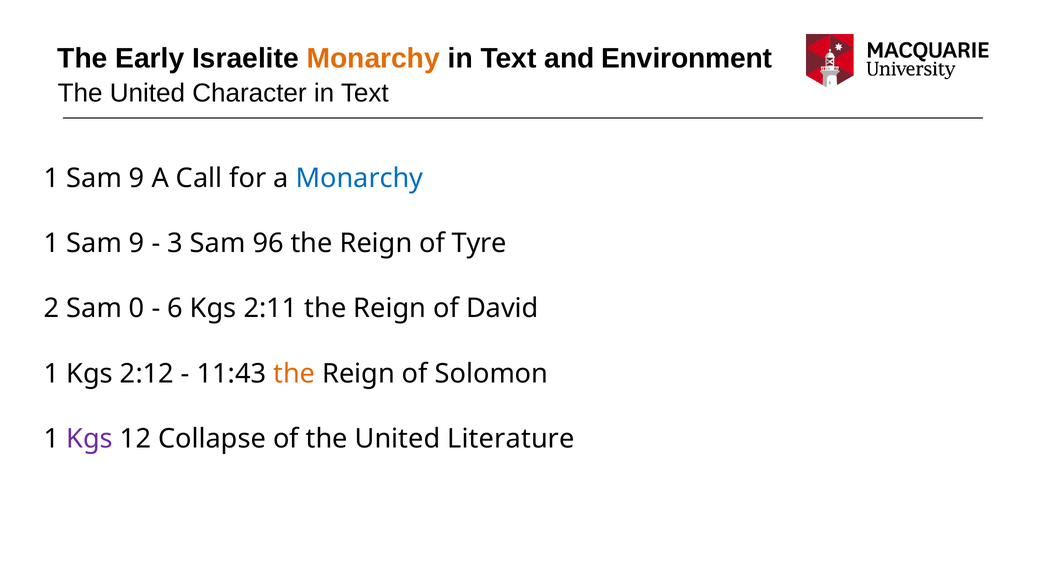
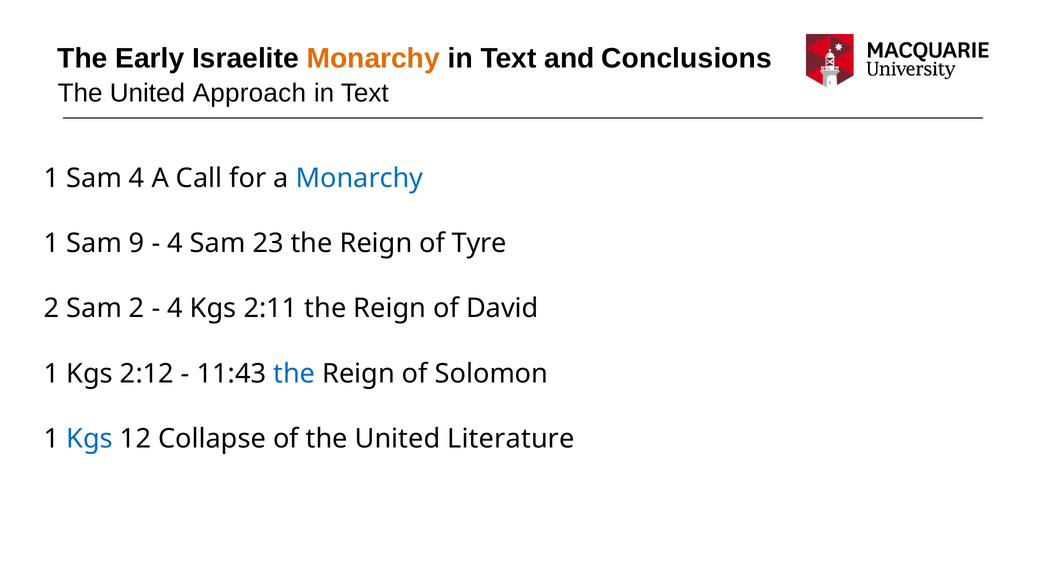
Environment: Environment -> Conclusions (687, 58)
Character: Character -> Approach (249, 93)
9: 9 -> 4 (137, 179)
3: 3 -> 4 (175, 244)
96: 96 -> 23 (268, 244)
Sam 0: 0 -> 2 (137, 309)
6: 6 -> 4 (175, 309)
the colour: orange -> blue (294, 374)
Kgs colour: purple -> blue (90, 439)
